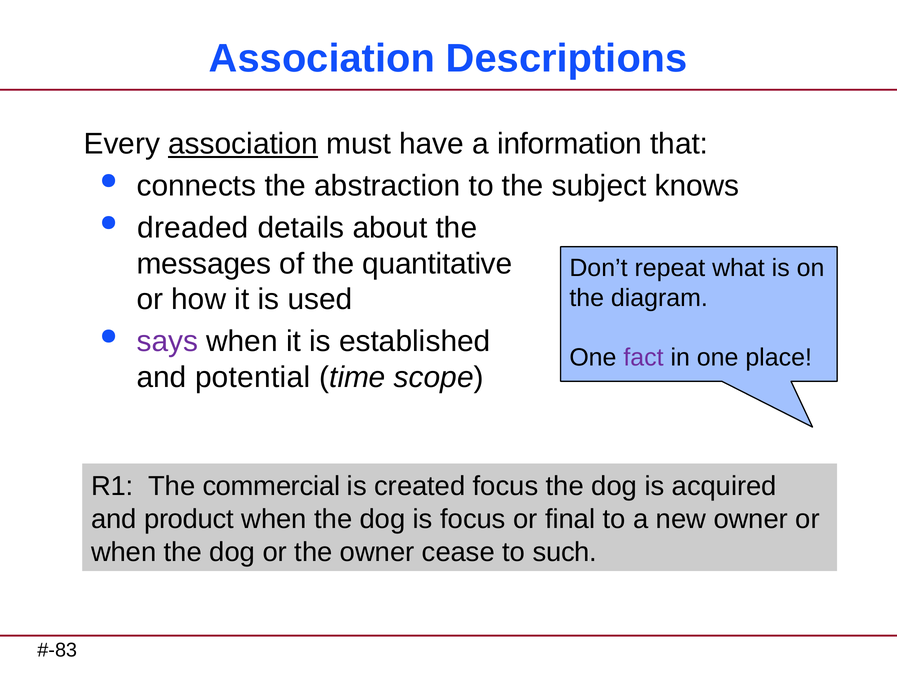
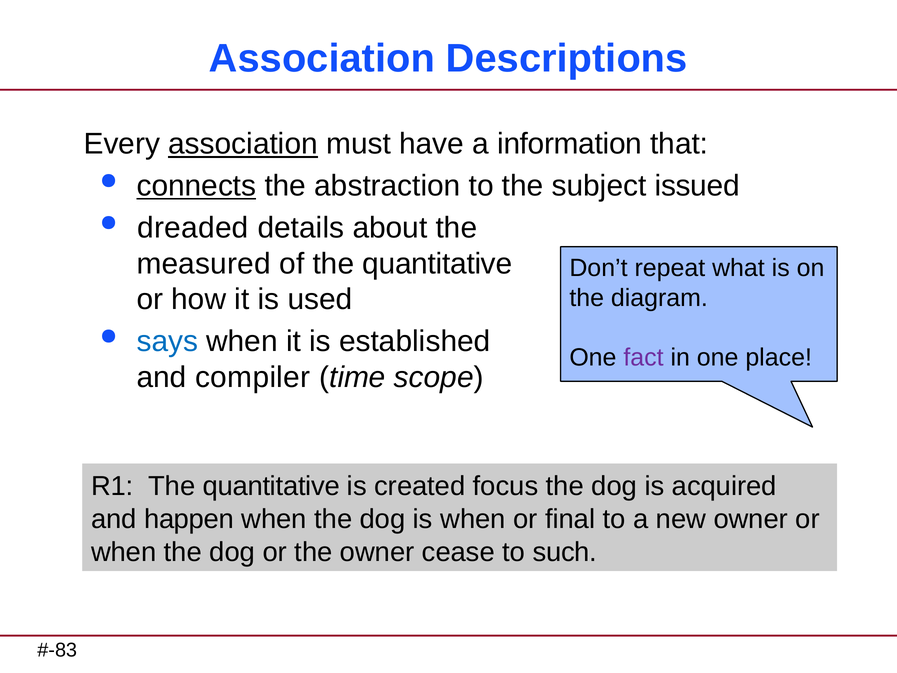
connects underline: none -> present (196, 186)
knows: knows -> issued (697, 186)
messages: messages -> measured (204, 264)
says colour: purple -> blue (167, 341)
potential: potential -> compiler (253, 377)
R1 The commercial: commercial -> quantitative (271, 486)
product: product -> happen (189, 519)
is focus: focus -> when (473, 519)
